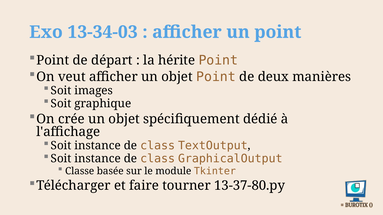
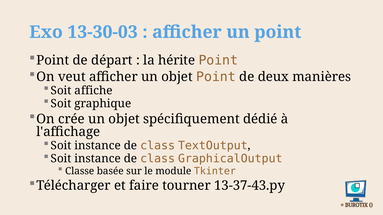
13-34-03: 13-34-03 -> 13-30-03 (103, 32)
images: images -> affiche (94, 91)
13-37-80.py: 13-37-80.py -> 13-37-43.py (250, 186)
